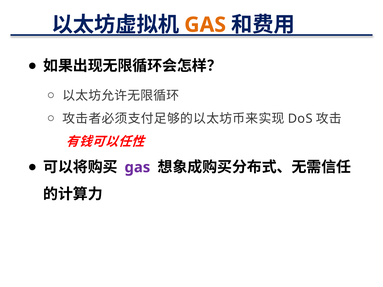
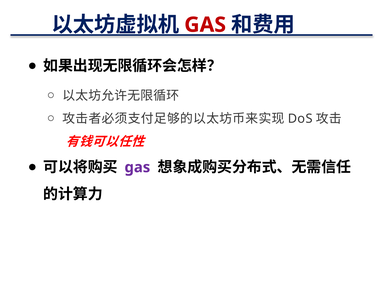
GAS colour: orange -> red (205, 25)
